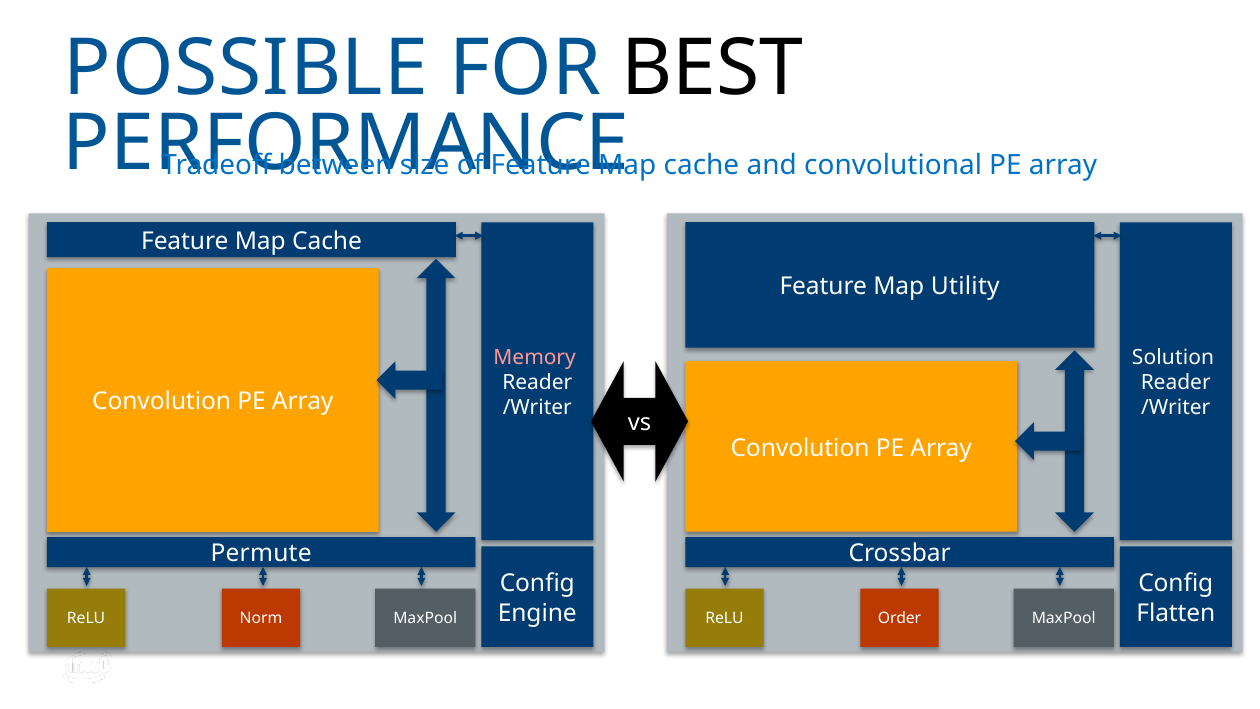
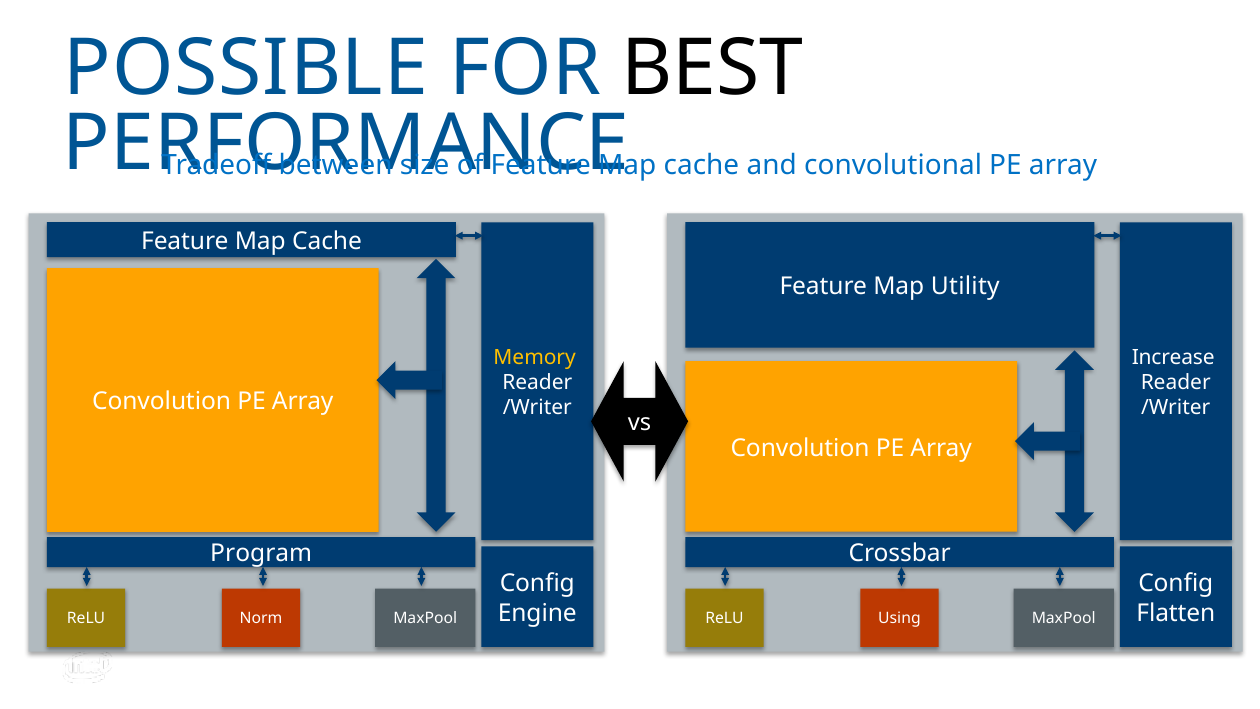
Memory colour: pink -> yellow (535, 357)
Solution: Solution -> Increase (1173, 357)
Permute: Permute -> Program (261, 554)
Order: Order -> Using (899, 619)
